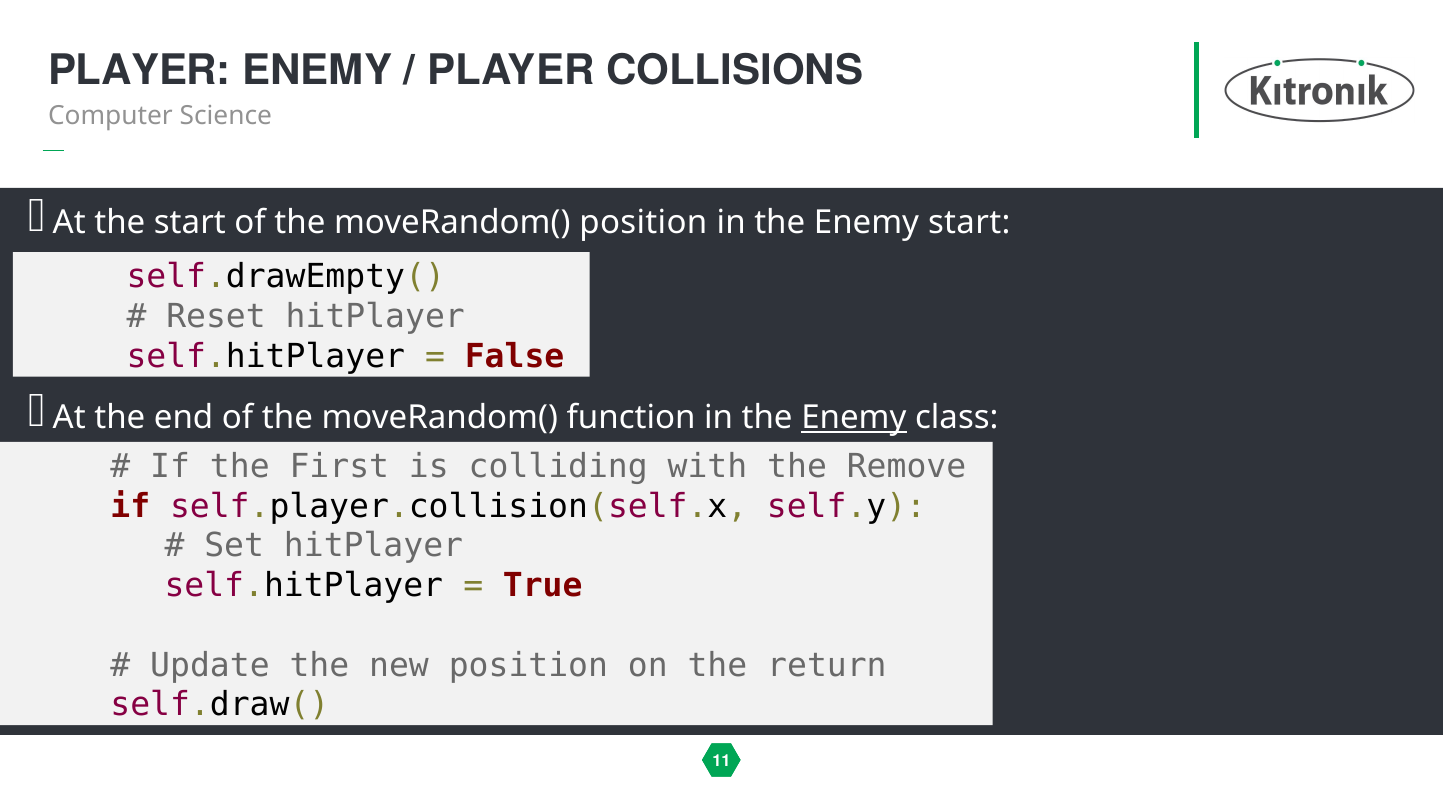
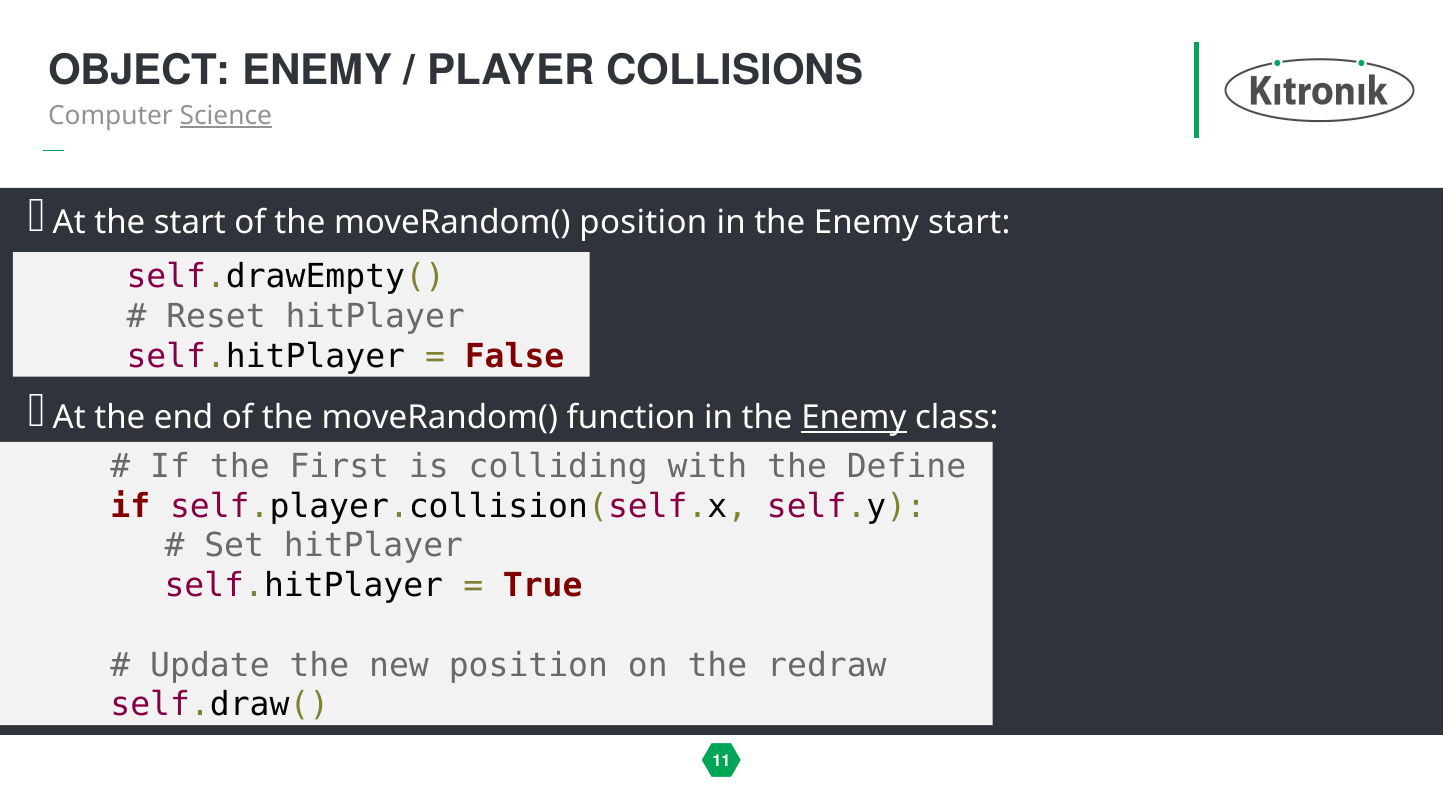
PLAYER: PLAYER -> OBJECT (140, 70)
Science underline: none -> present (226, 115)
Remove: Remove -> Define (907, 467)
return: return -> redraw (827, 665)
